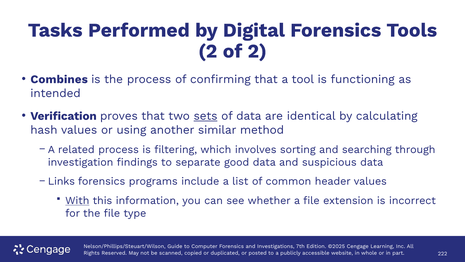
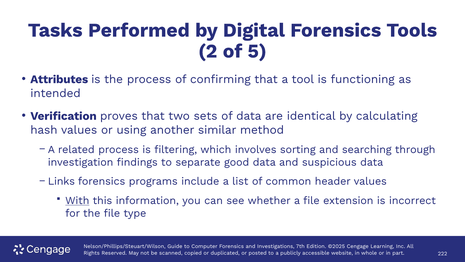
of 2: 2 -> 5 (257, 51)
Combines: Combines -> Attributes (59, 79)
sets underline: present -> none (206, 116)
